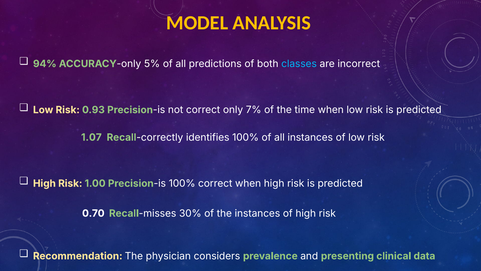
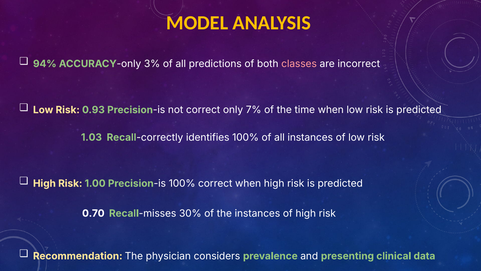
5%: 5% -> 3% (152, 64)
classes colour: light blue -> pink (299, 64)
1.07: 1.07 -> 1.03 (91, 137)
